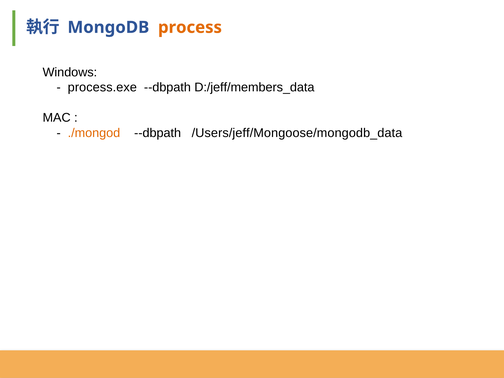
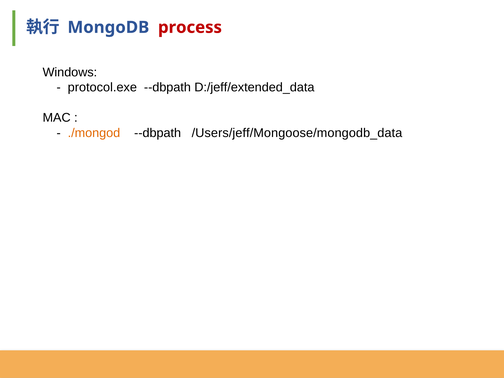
process colour: orange -> red (190, 27)
process.exe: process.exe -> protocol.exe (102, 87)
D:/jeff/members_data: D:/jeff/members_data -> D:/jeff/extended_data (254, 87)
